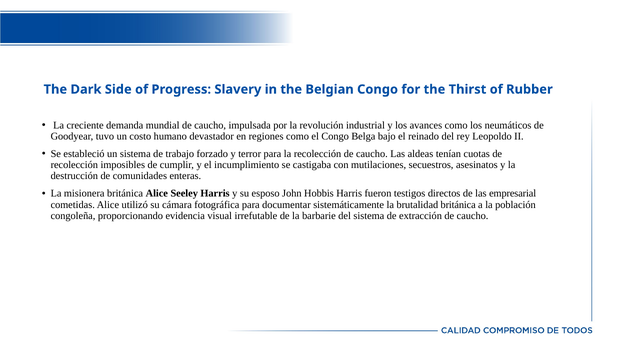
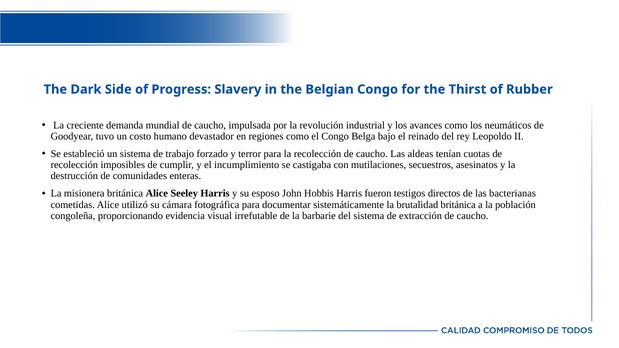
empresarial: empresarial -> bacterianas (513, 194)
